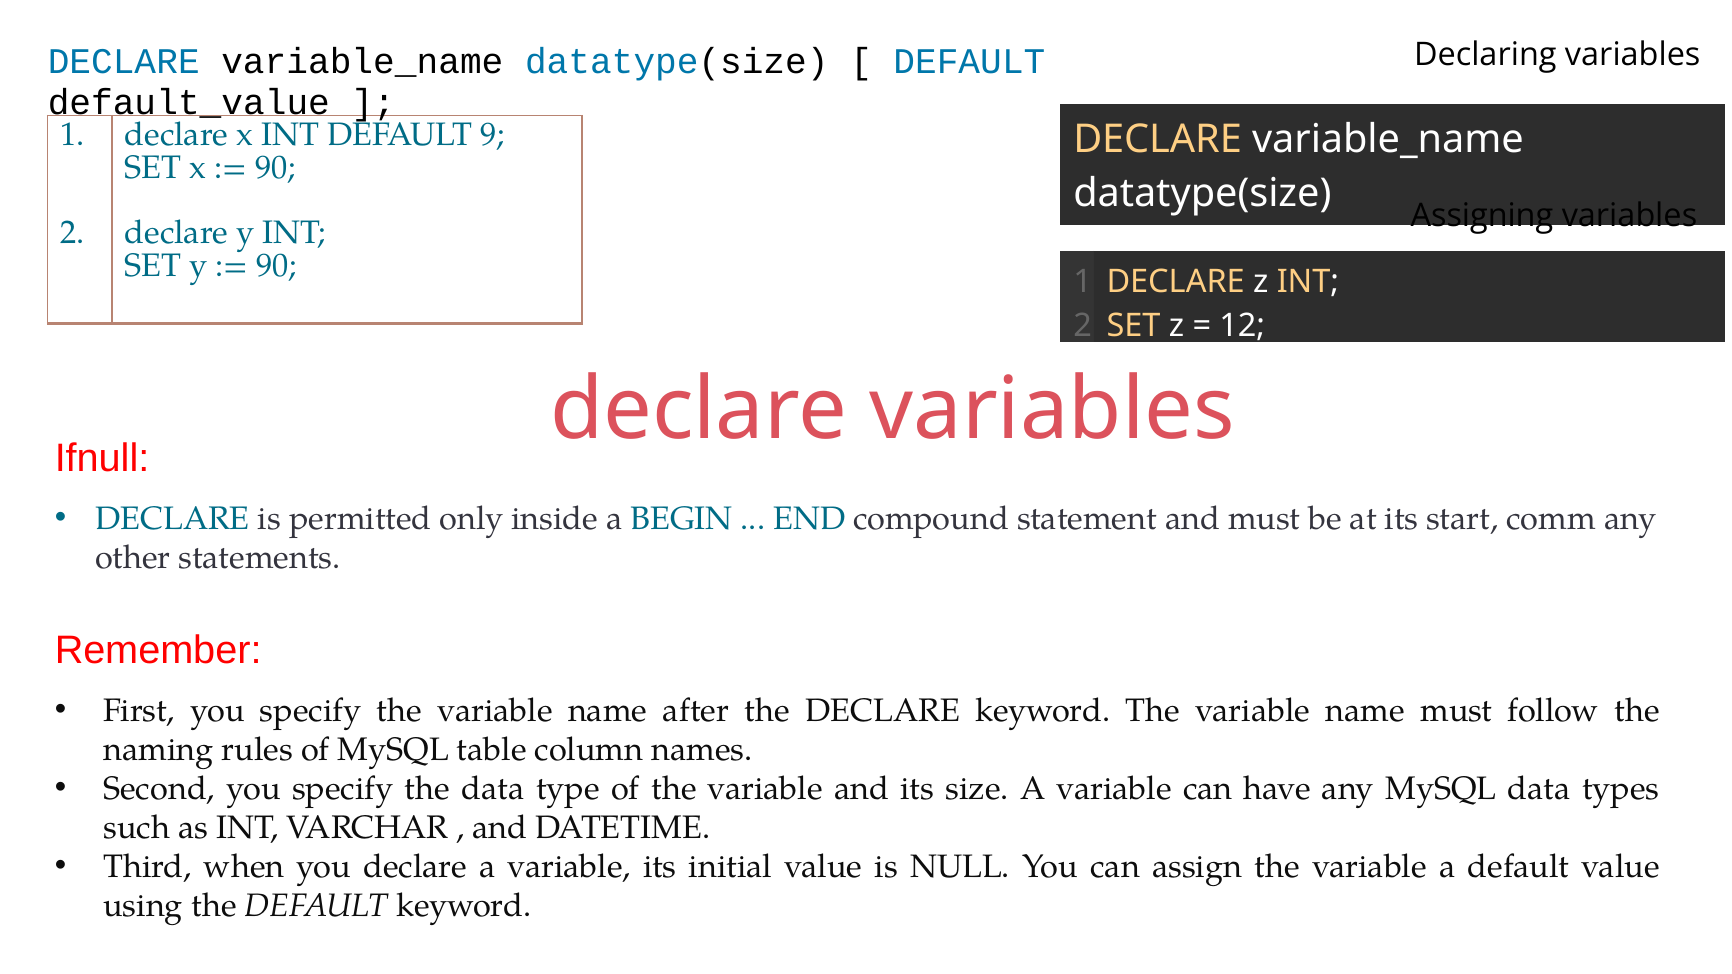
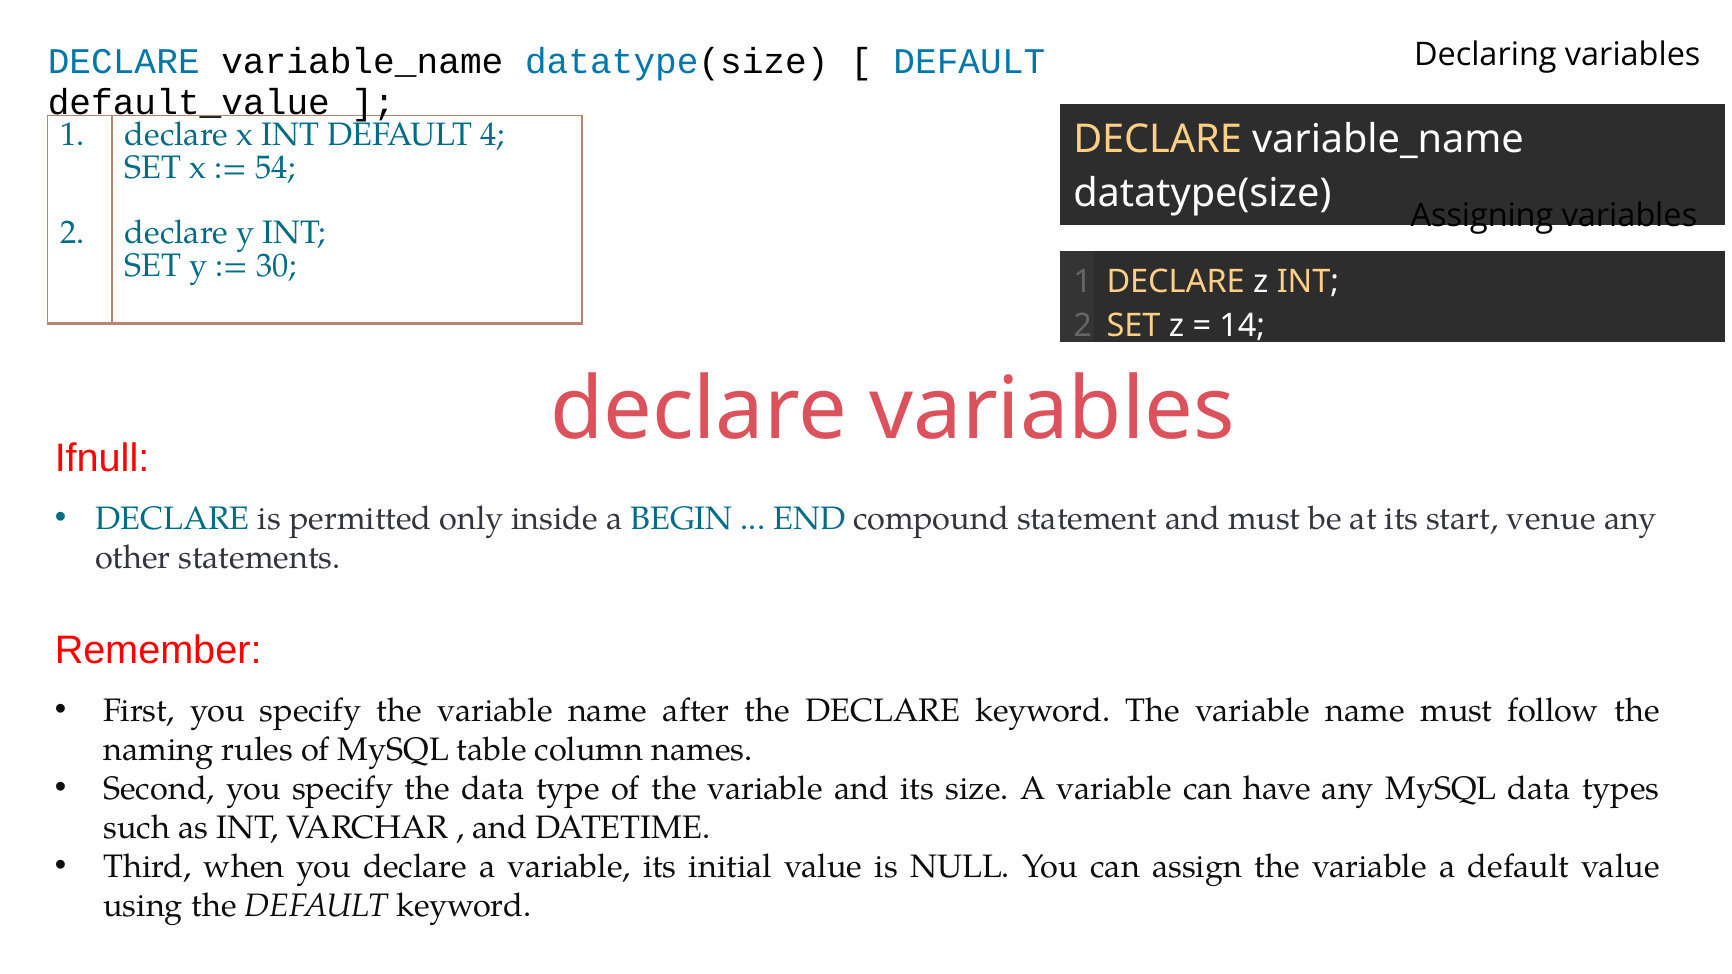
9: 9 -> 4 (493, 135)
90: 90 -> 54 (276, 168)
90: 90 -> 30 (277, 266)
12: 12 -> 14 (1242, 326)
comm: comm -> venue (1551, 519)
